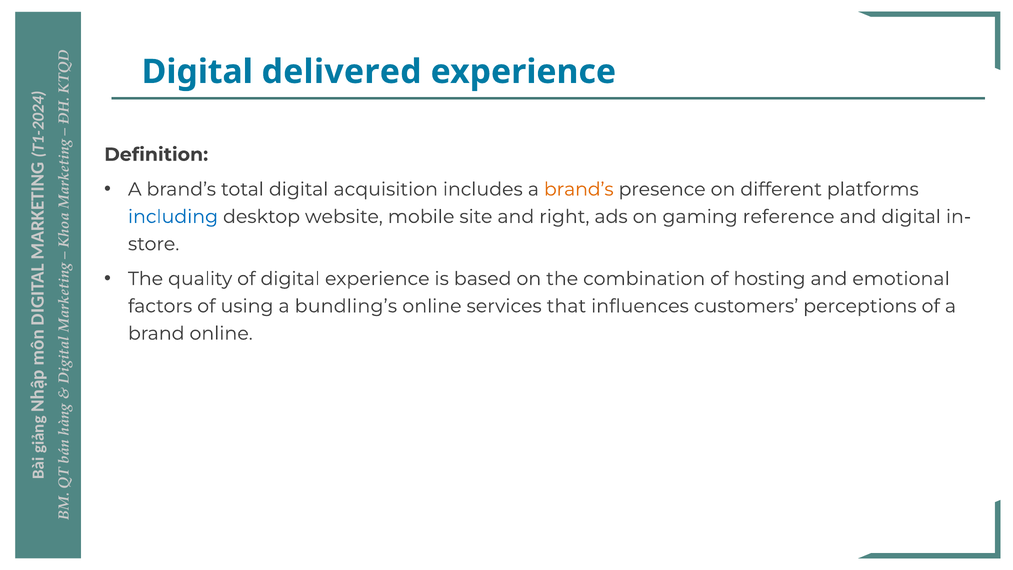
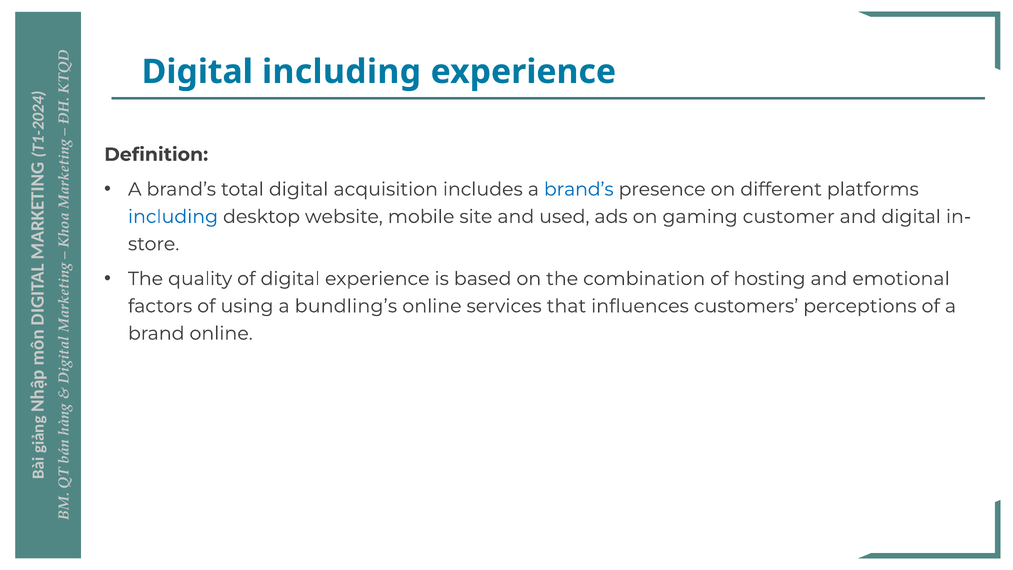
Digital delivered: delivered -> including (342, 72)
brand’s colour: orange -> blue (579, 189)
right: right -> used (564, 217)
reference: reference -> customer (789, 217)
